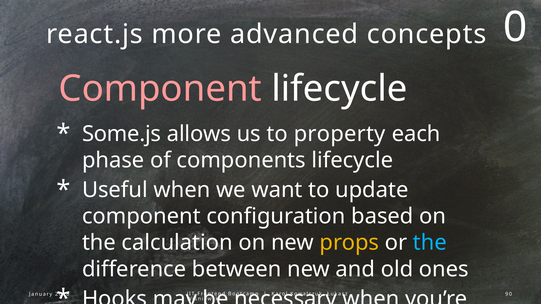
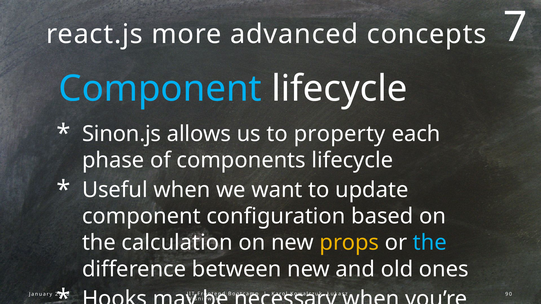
0: 0 -> 7 (515, 27)
Component colour: pink -> light blue (160, 89)
Some.js: Some.js -> Sinon.js (122, 134)
